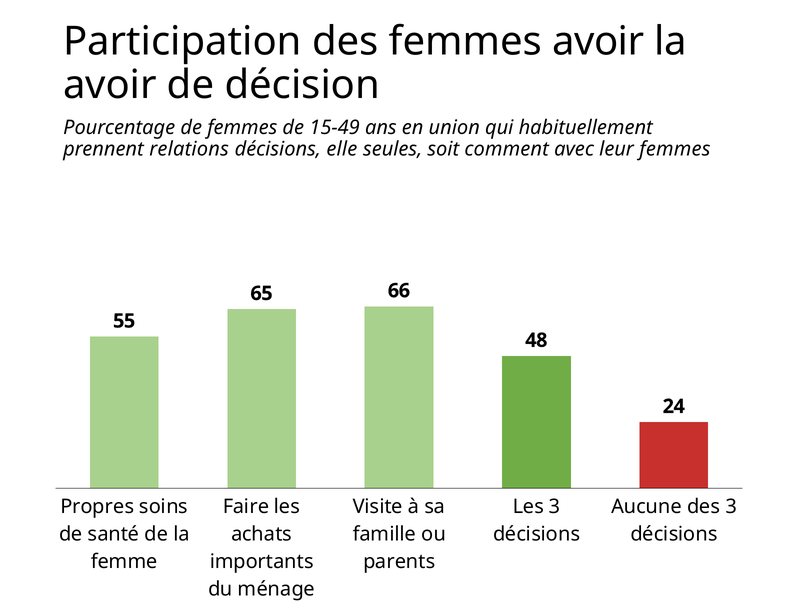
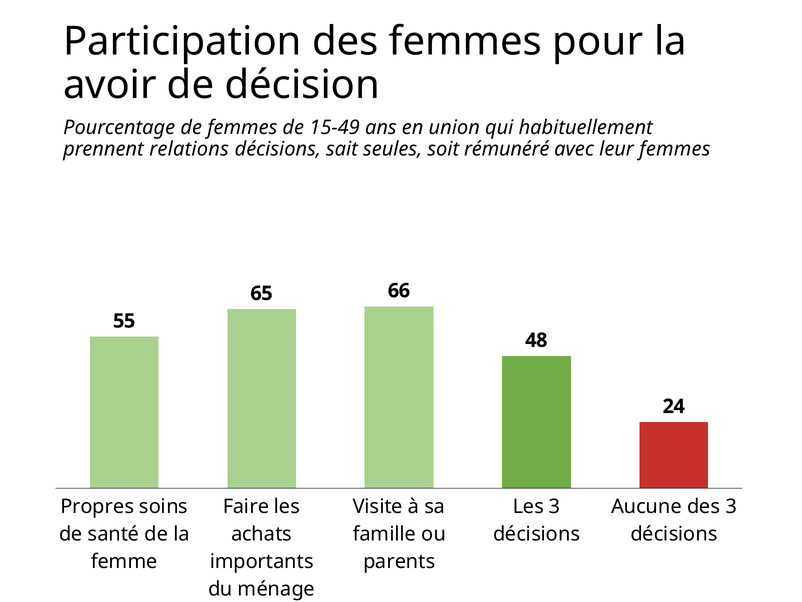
femmes avoir: avoir -> pour (598, 42)
elle: elle -> sait (342, 149)
comment: comment -> rémunéré (507, 149)
